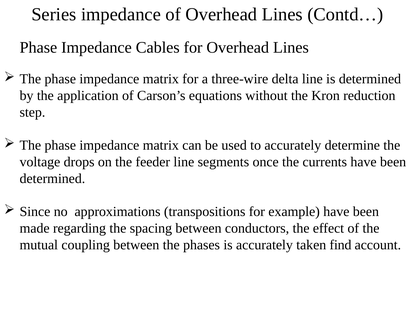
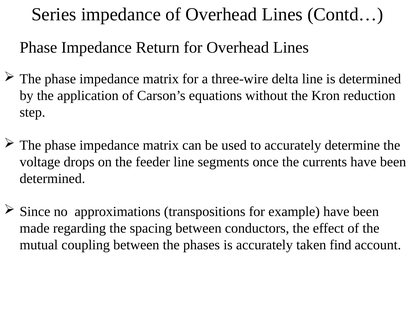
Cables: Cables -> Return (158, 47)
